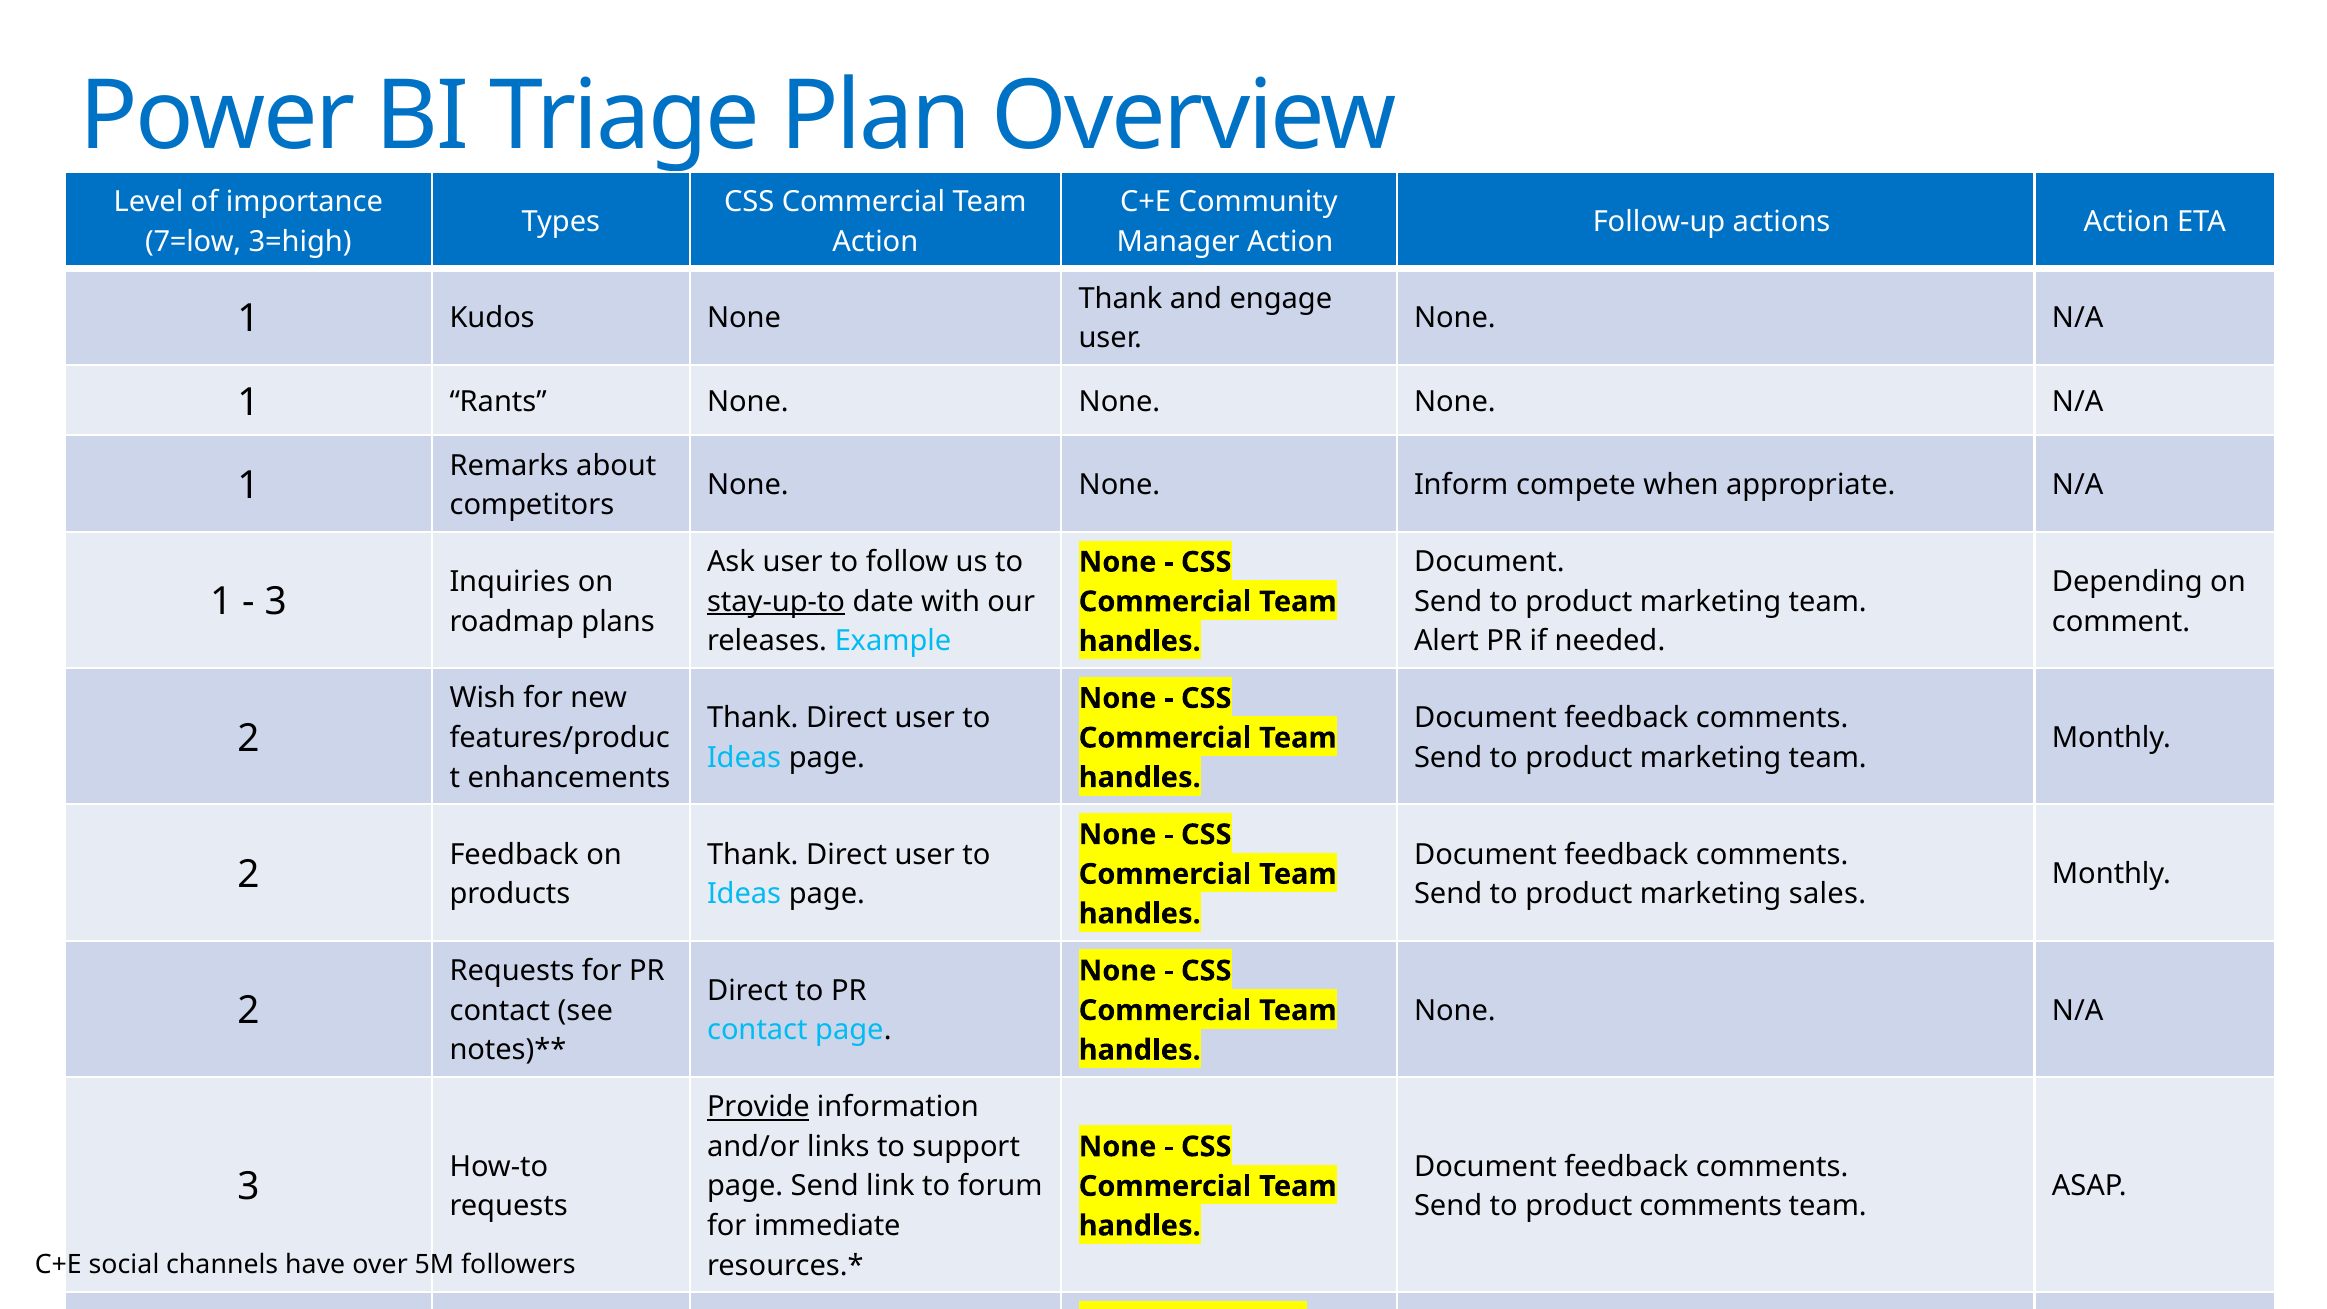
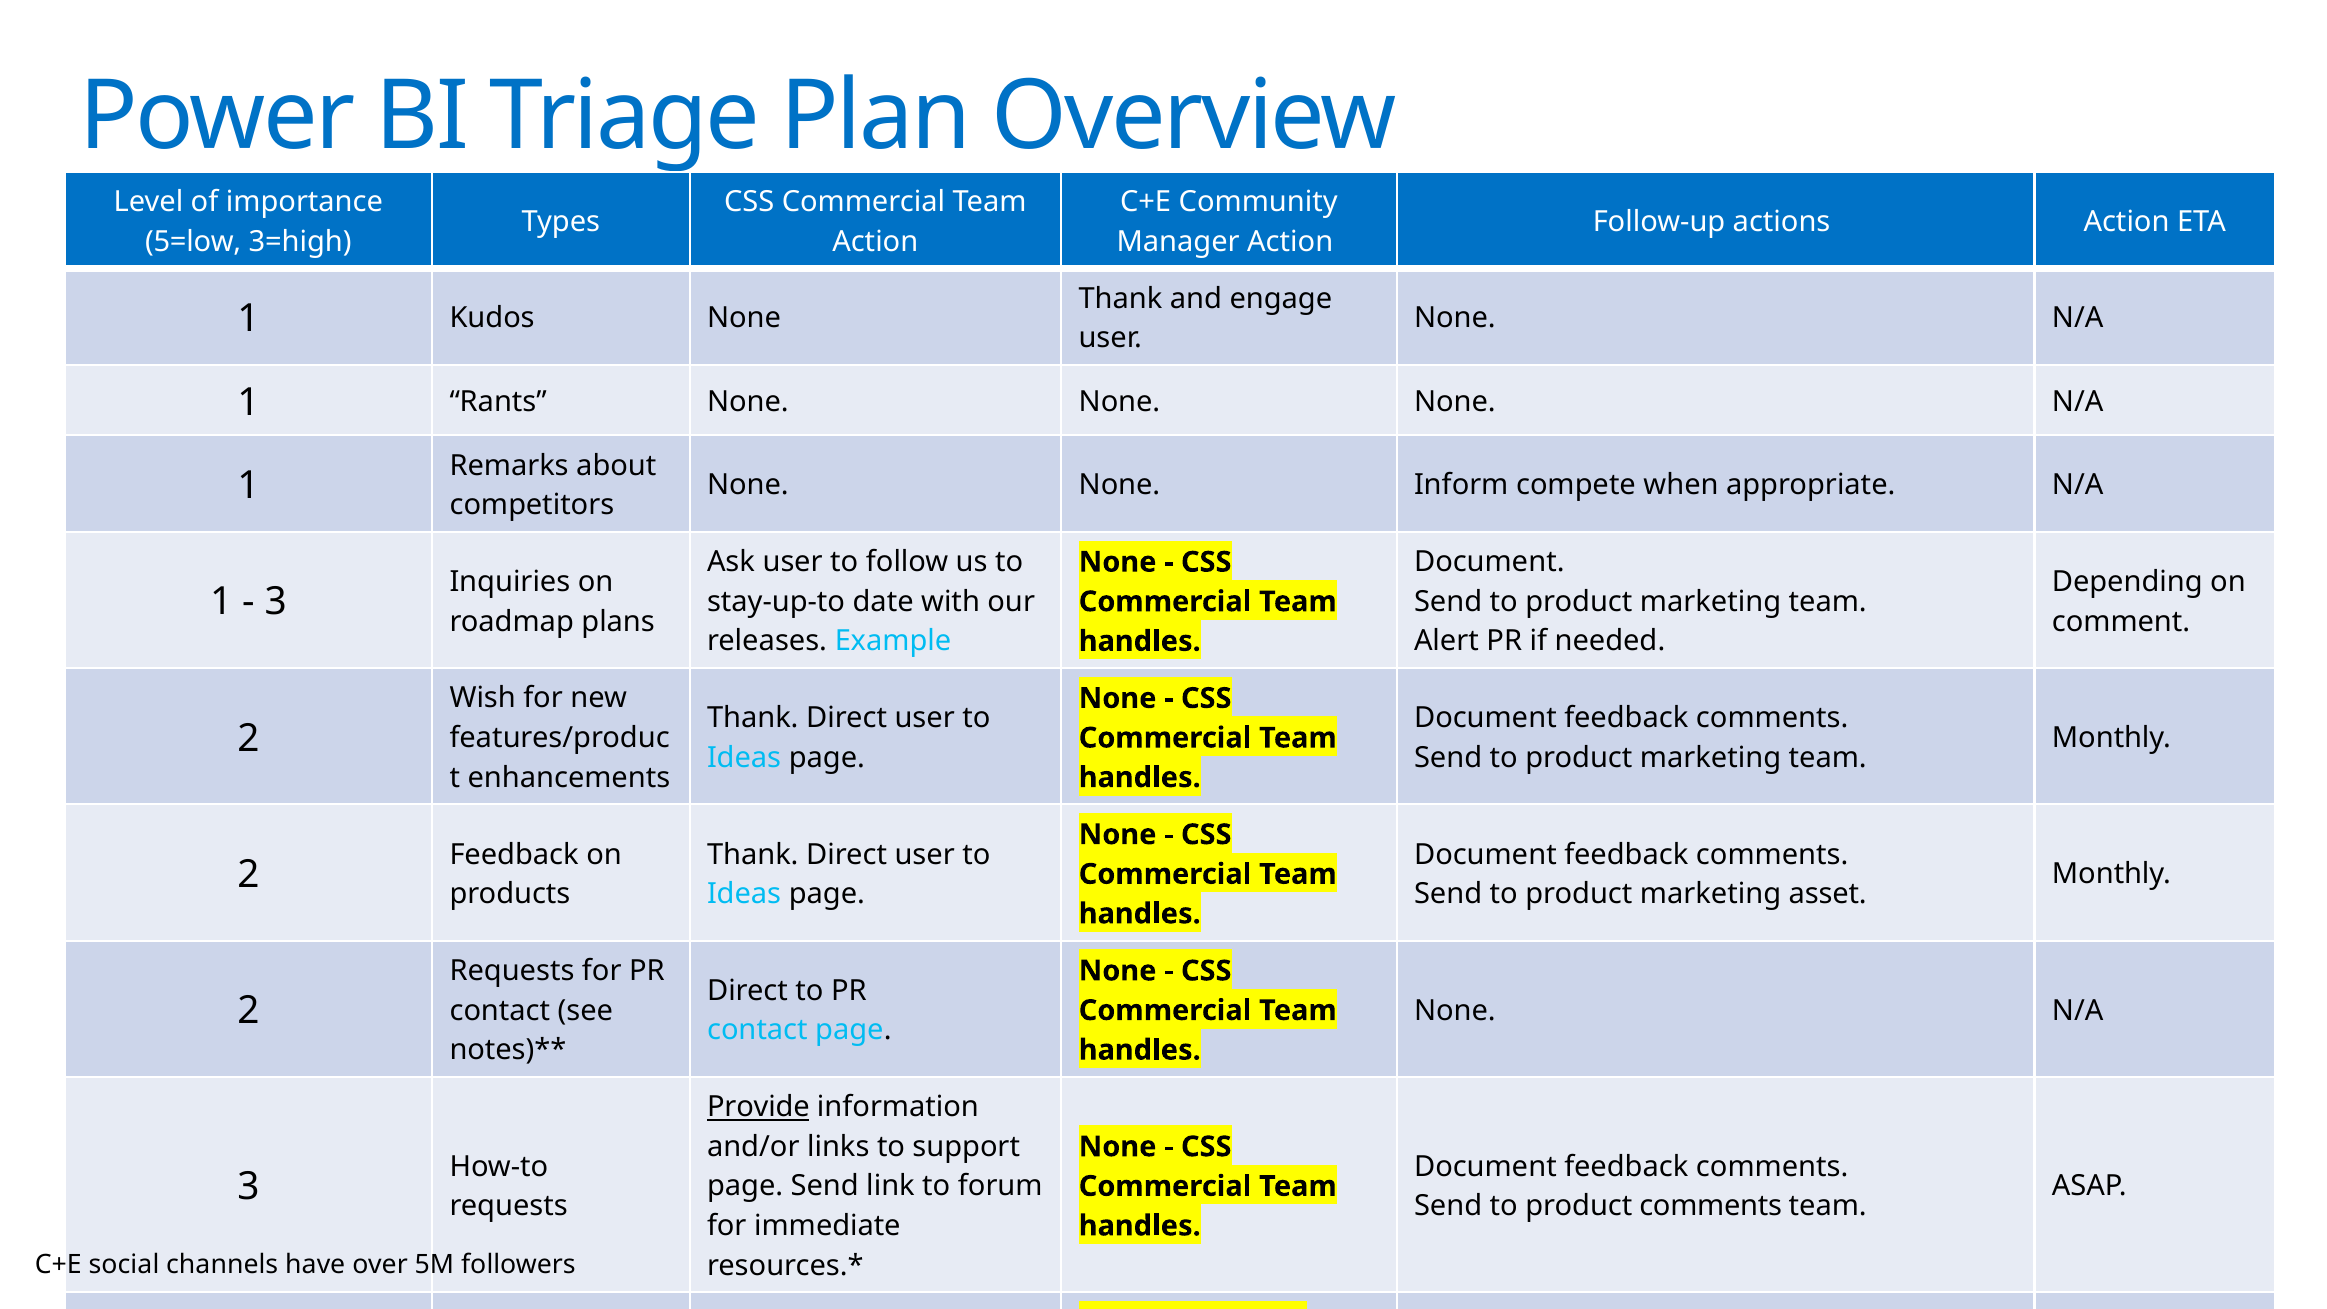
7=low: 7=low -> 5=low (193, 241)
stay-up-to underline: present -> none (776, 602)
sales: sales -> asset (1828, 894)
